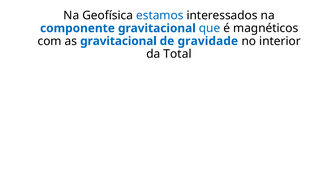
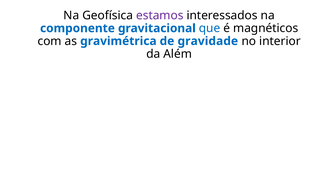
estamos colour: blue -> purple (160, 15)
as gravitacional: gravitacional -> gravimétrica (118, 41)
Total: Total -> Além (178, 54)
